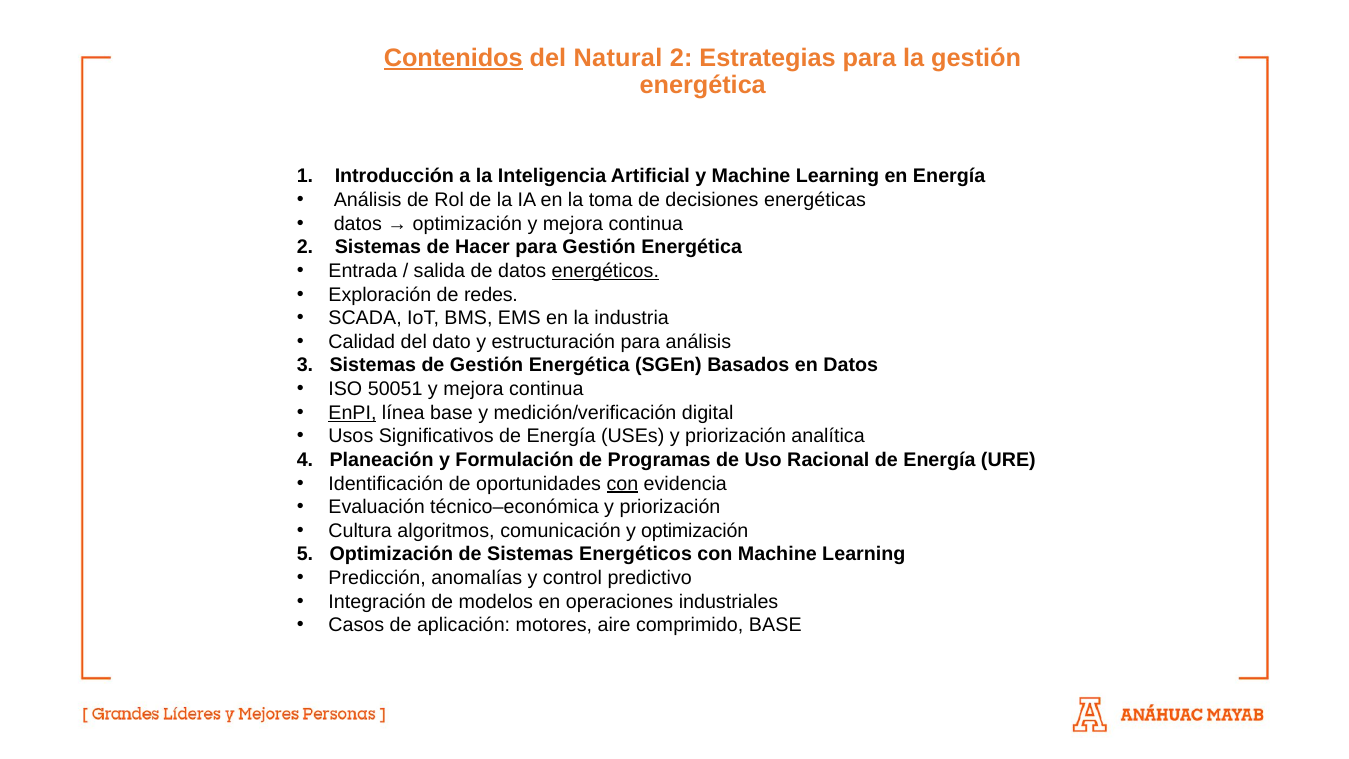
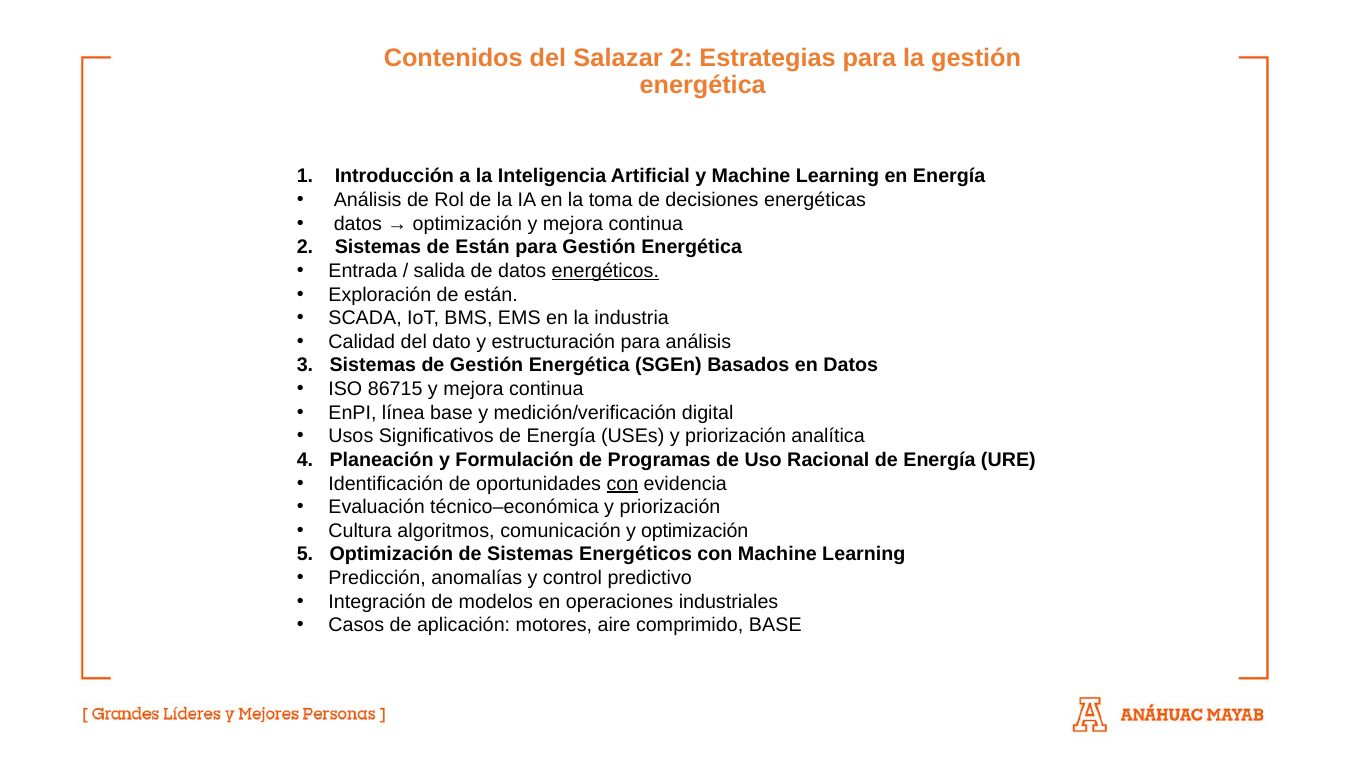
Contenidos underline: present -> none (453, 58)
Natural: Natural -> Salazar (618, 58)
Sistemas de Hacer: Hacer -> Están (482, 247)
Exploración de redes: redes -> están (491, 295)
50051: 50051 -> 86715 (395, 389)
EnPI underline: present -> none (352, 413)
